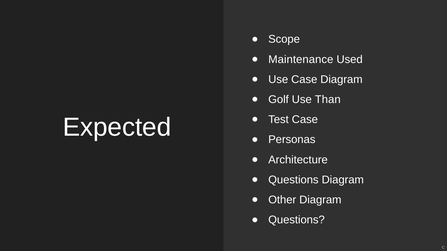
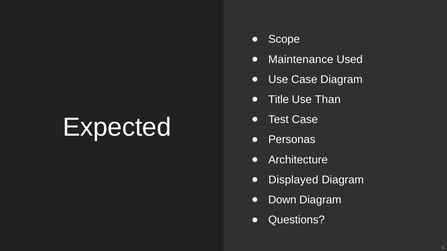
Golf: Golf -> Title (279, 100)
Questions: Questions -> Displayed (293, 180)
Other: Other -> Down (282, 200)
